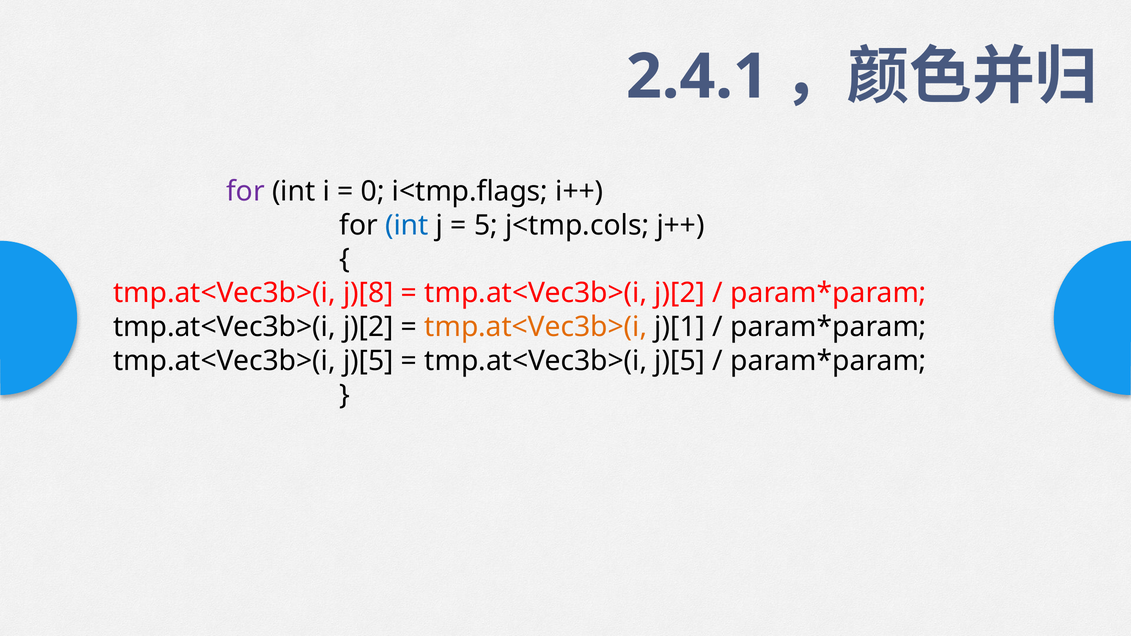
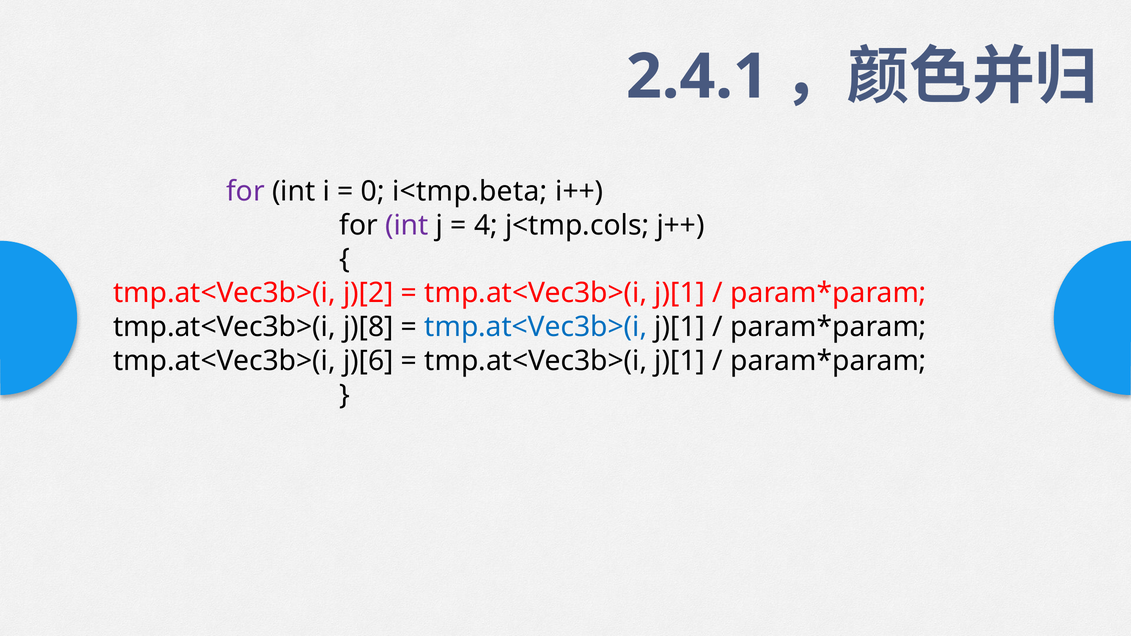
i<tmp.flags: i<tmp.flags -> i<tmp.beta (470, 191)
int colour: blue -> purple (407, 225)
5: 5 -> 4 (486, 225)
j)[8: j)[8 -> j)[2 (368, 293)
j)[2: j)[2 -> j)[1 (680, 293)
j)[2: j)[2 -> j)[8 (368, 327)
tmp.at<Vec3b>(i colour: orange -> blue (536, 327)
j)[5: j)[5 -> j)[6 (368, 361)
j)[5: j)[5 -> j)[1 (680, 361)
